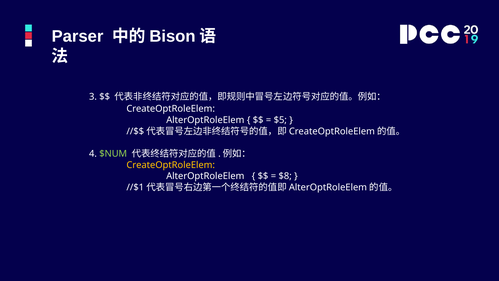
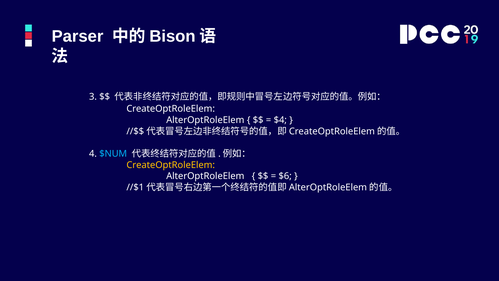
$5: $5 -> $4 (280, 120)
$NUM colour: light green -> light blue (113, 154)
$8: $8 -> $6 (285, 176)
